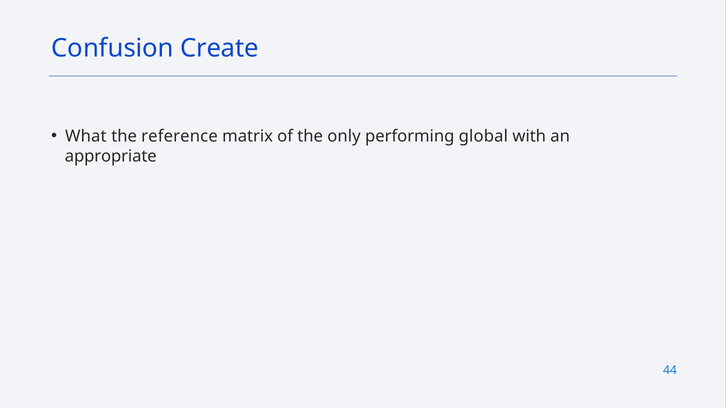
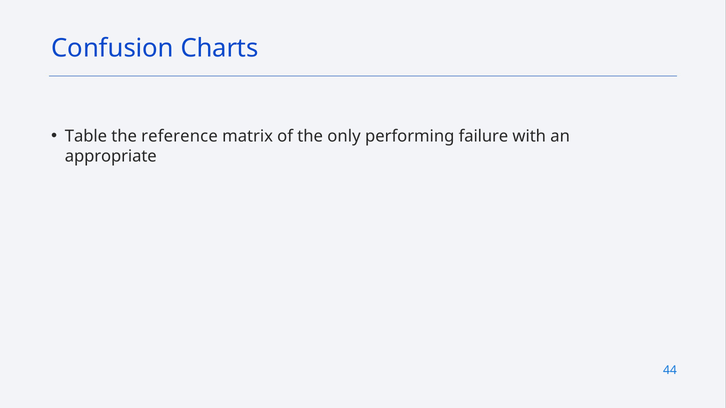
Create: Create -> Charts (219, 48)
What: What -> Table (86, 136)
global: global -> failure (483, 136)
